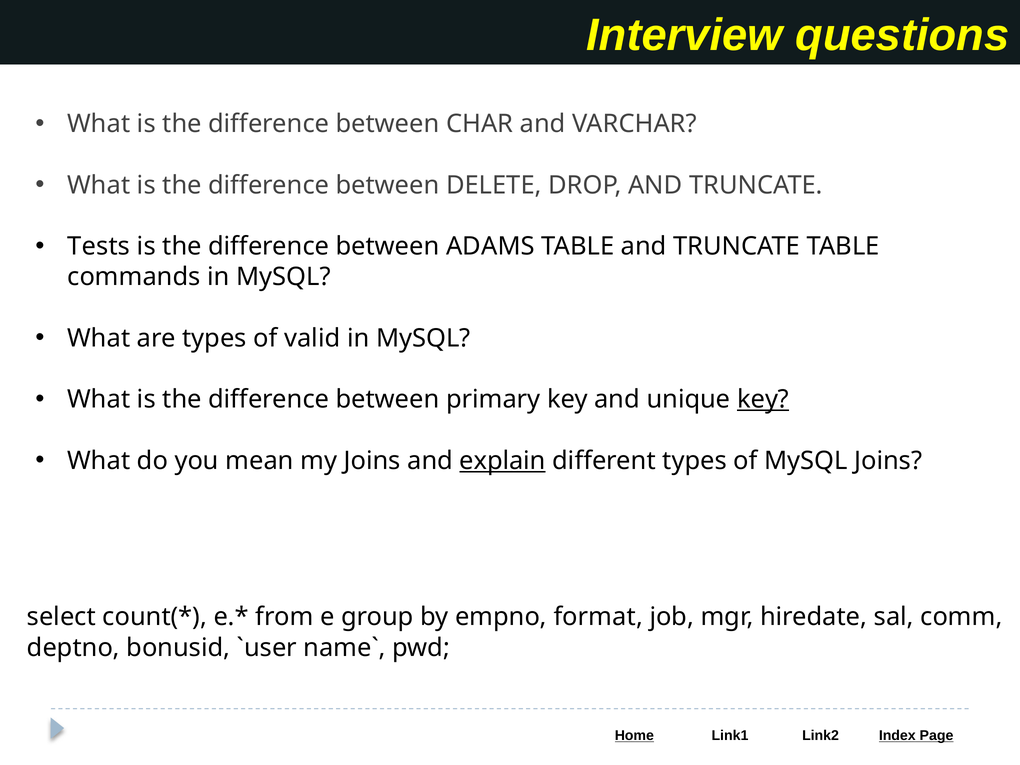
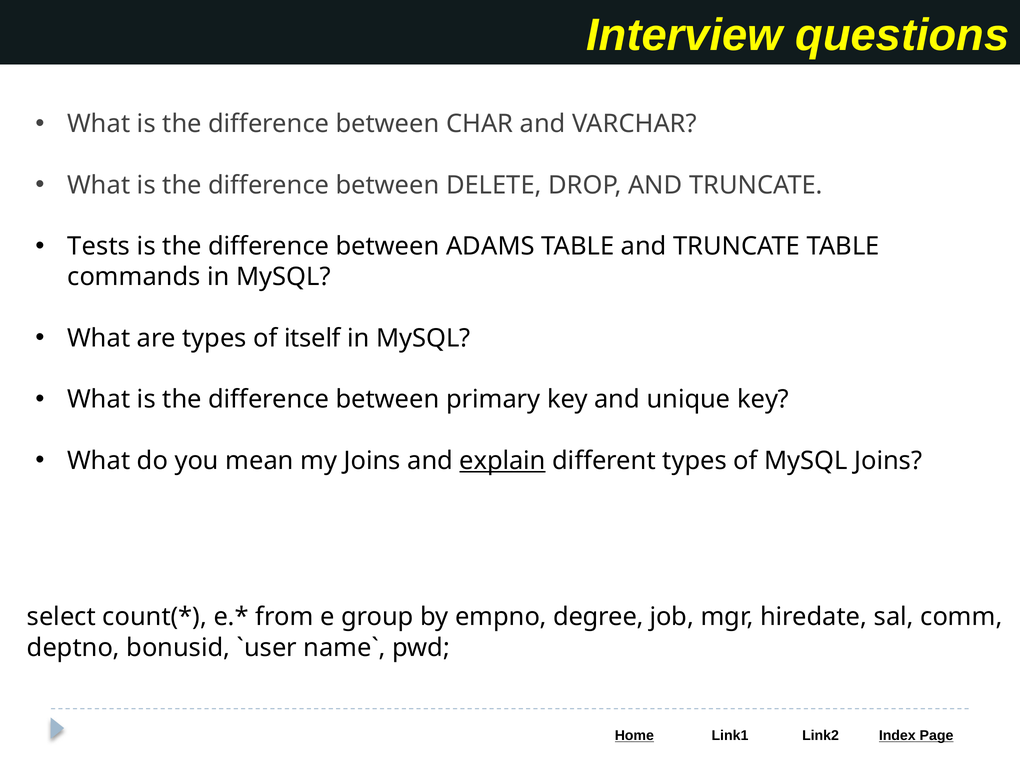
valid: valid -> itself (312, 338)
key underline: present -> none (763, 399)
format: format -> degree (598, 617)
